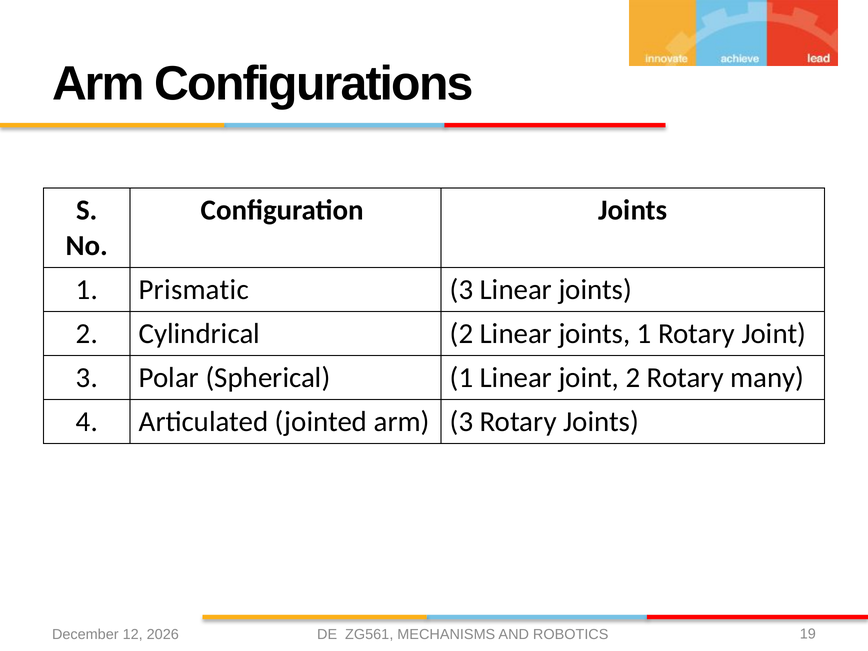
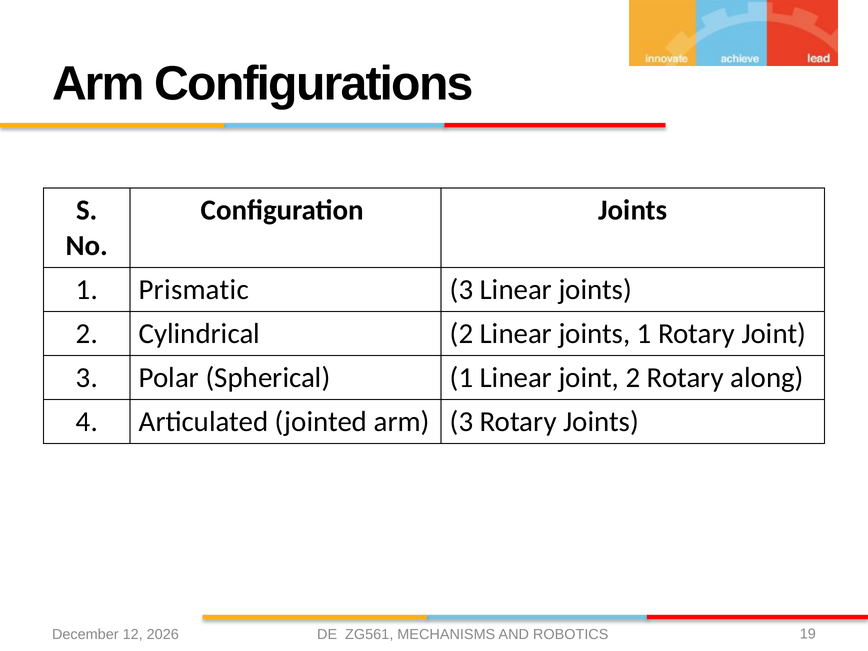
many: many -> along (767, 378)
